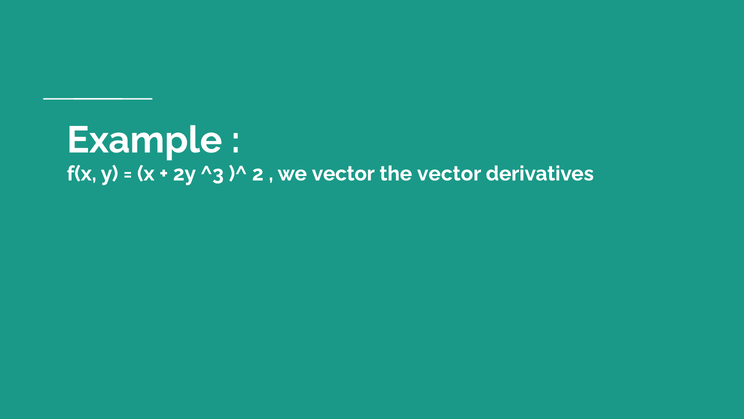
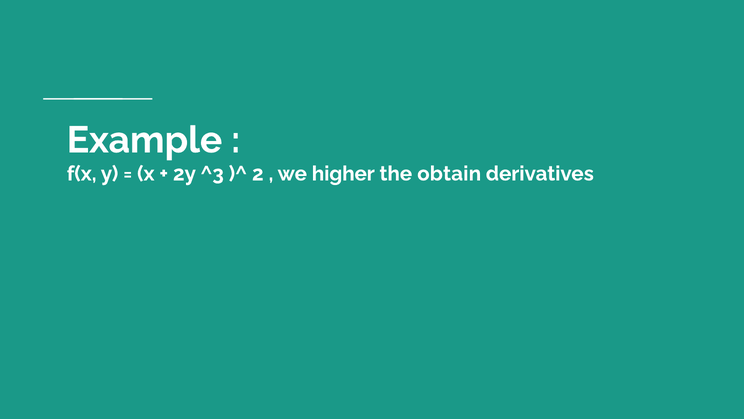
we vector: vector -> higher (343, 173)
the vector: vector -> obtain (449, 173)
